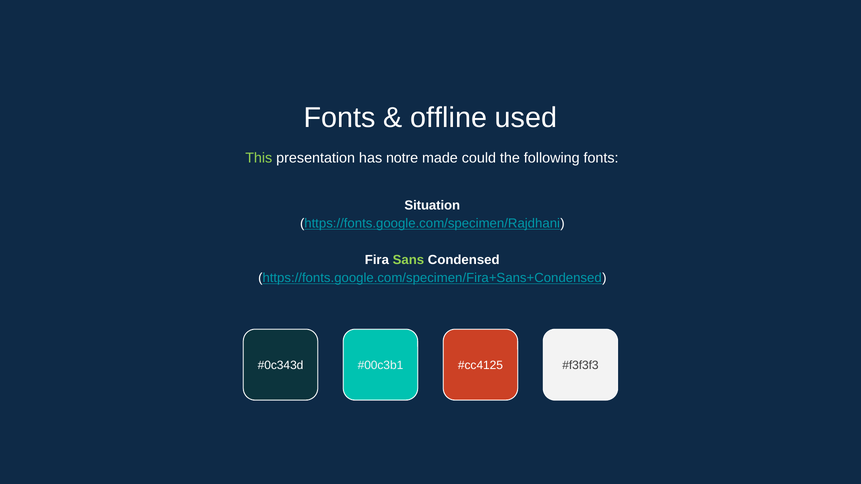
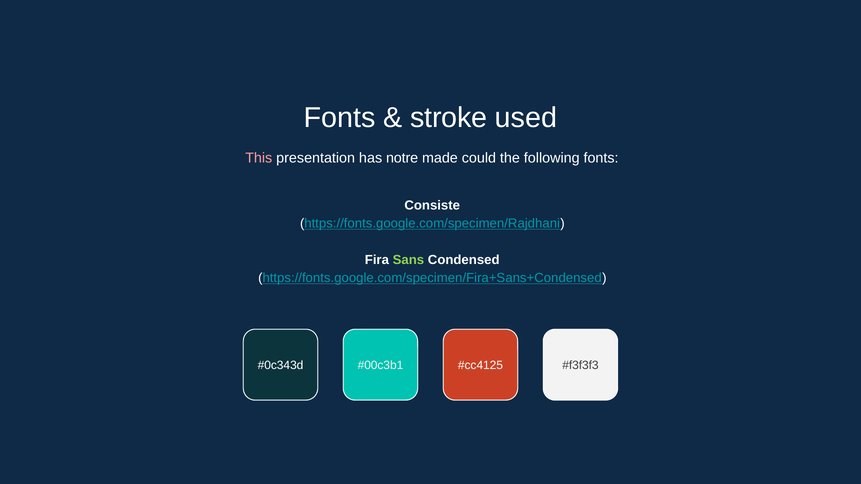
offline: offline -> stroke (449, 118)
This colour: light green -> pink (259, 158)
Situation: Situation -> Consiste (432, 206)
